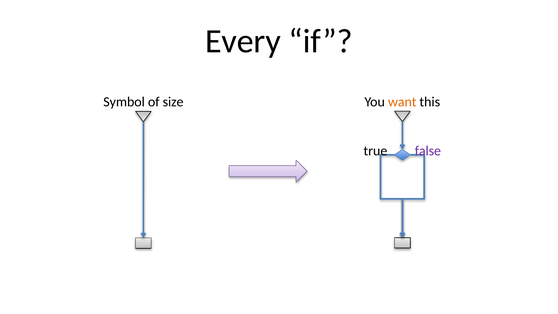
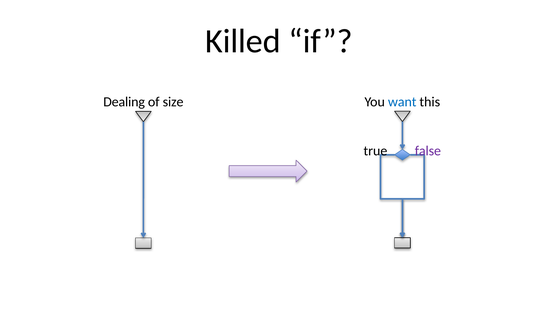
Every: Every -> Killed (243, 41)
Symbol: Symbol -> Dealing (124, 102)
want colour: orange -> blue (402, 102)
